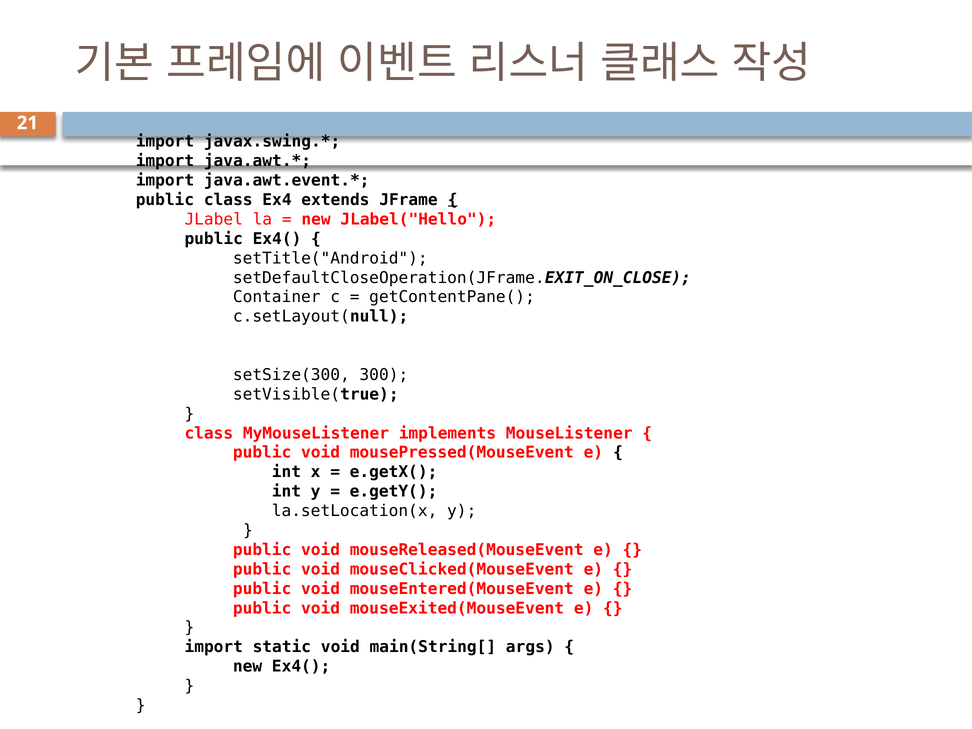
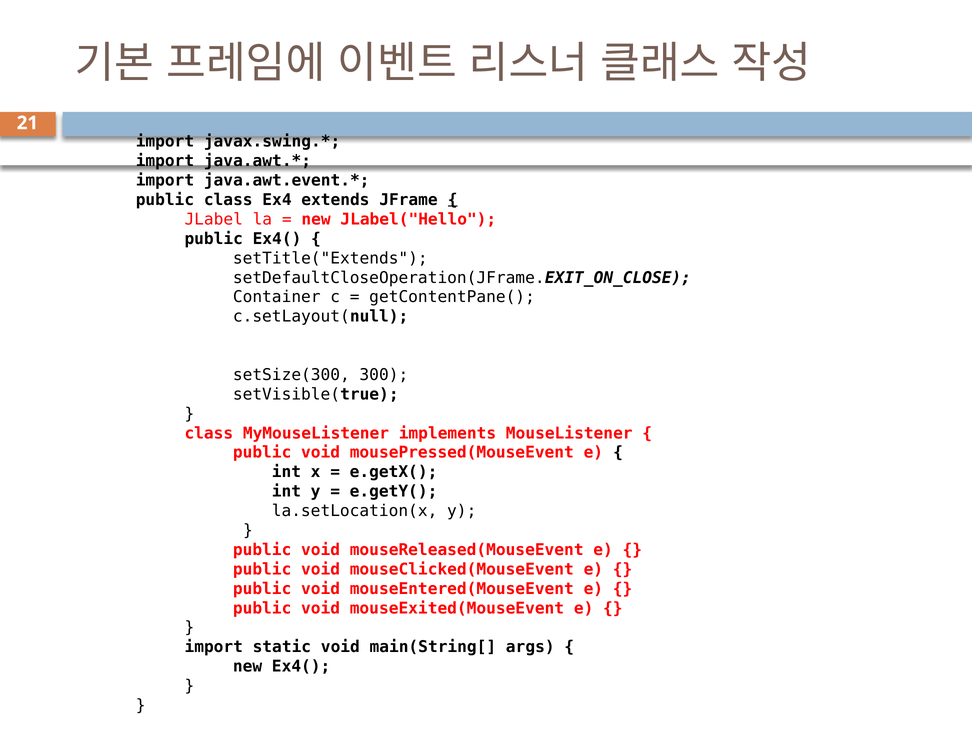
setTitle("Android: setTitle("Android -> setTitle("Extends (330, 258)
